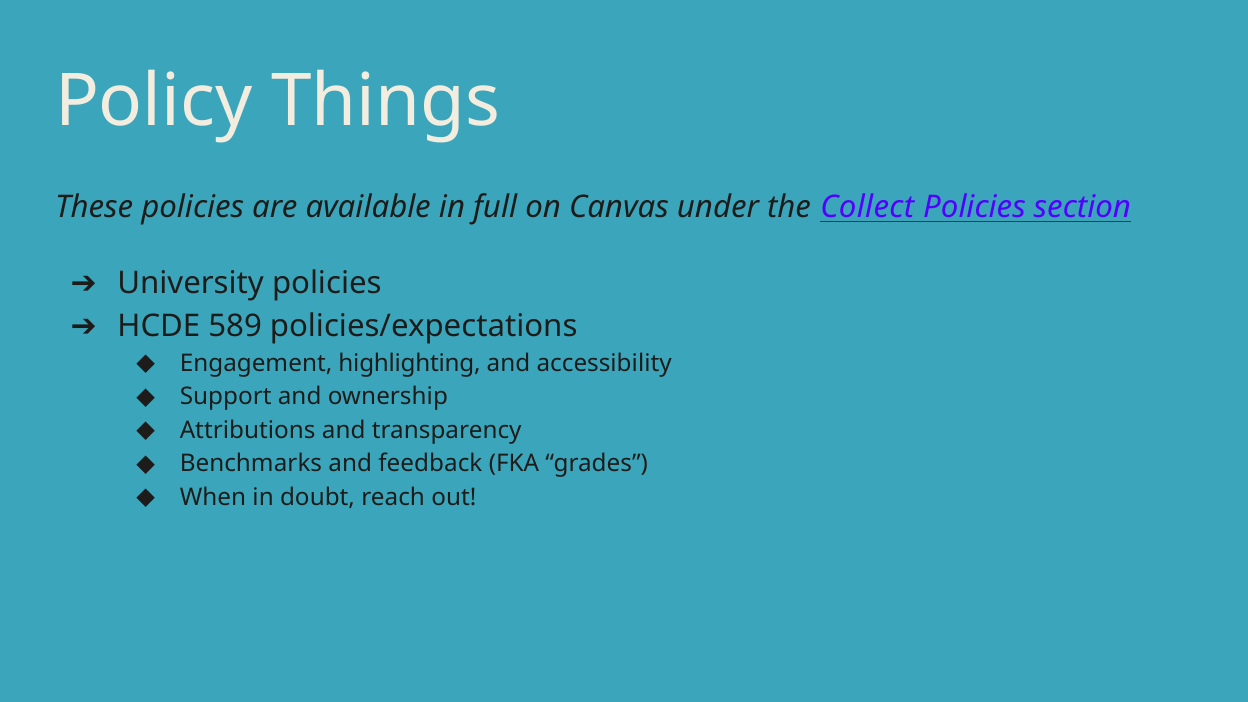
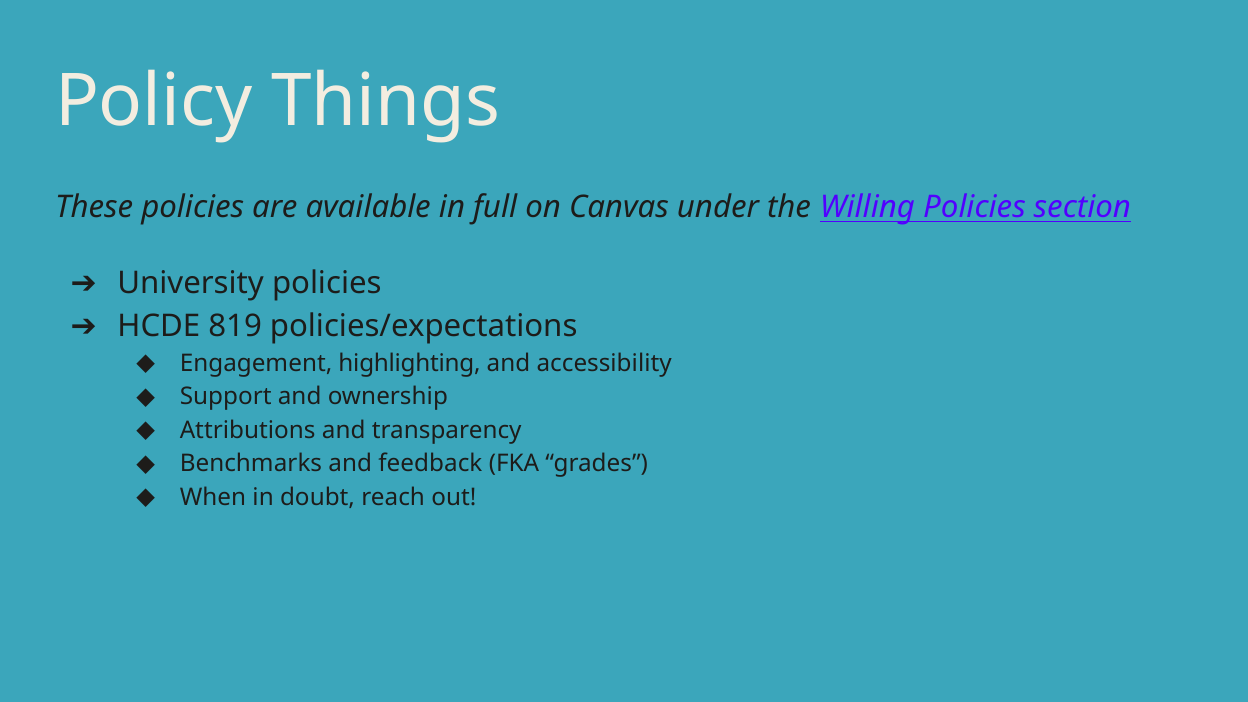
Collect: Collect -> Willing (867, 207)
589: 589 -> 819 (235, 326)
